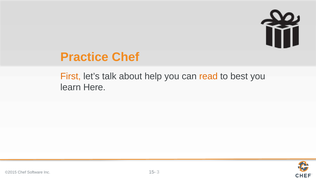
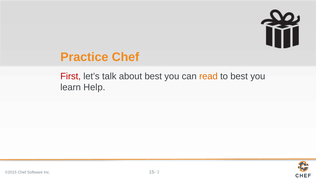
First colour: orange -> red (71, 76)
about help: help -> best (153, 76)
Here: Here -> Help (94, 87)
